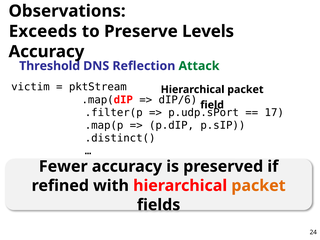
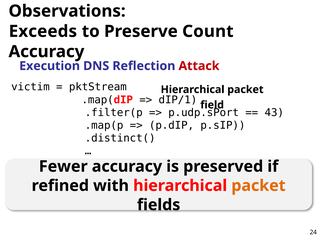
Levels: Levels -> Count (208, 31)
Threshold: Threshold -> Execution (50, 66)
Attack colour: green -> red (199, 66)
dIP/6: dIP/6 -> dIP/1 (178, 100)
17: 17 -> 43 (274, 113)
